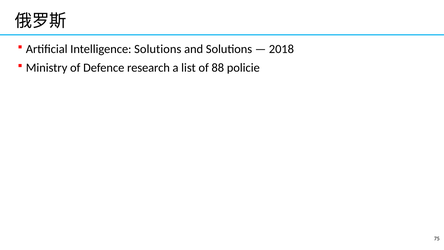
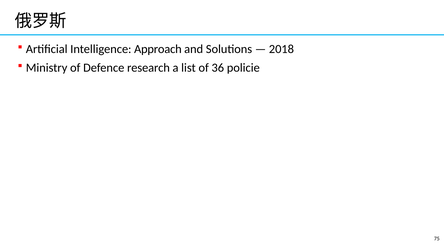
Intelligence Solutions: Solutions -> Approach (158, 49)
88: 88 -> 36 (218, 68)
